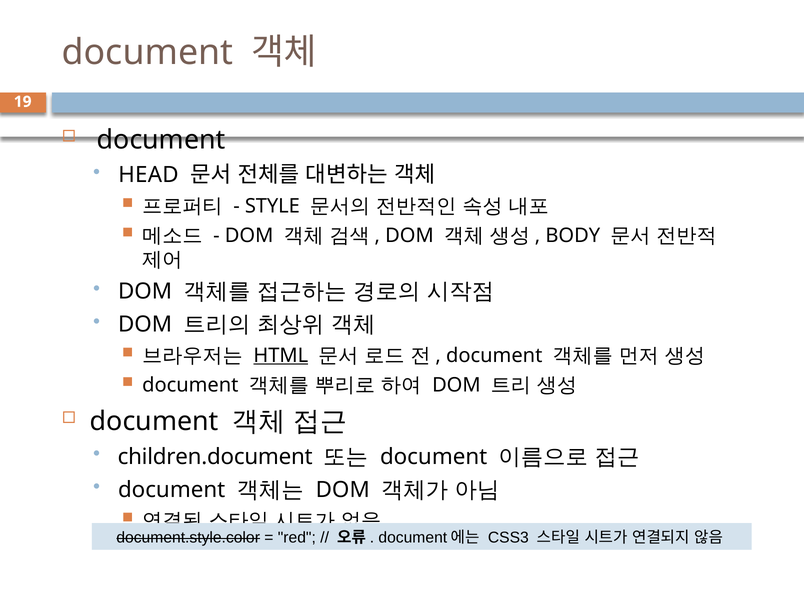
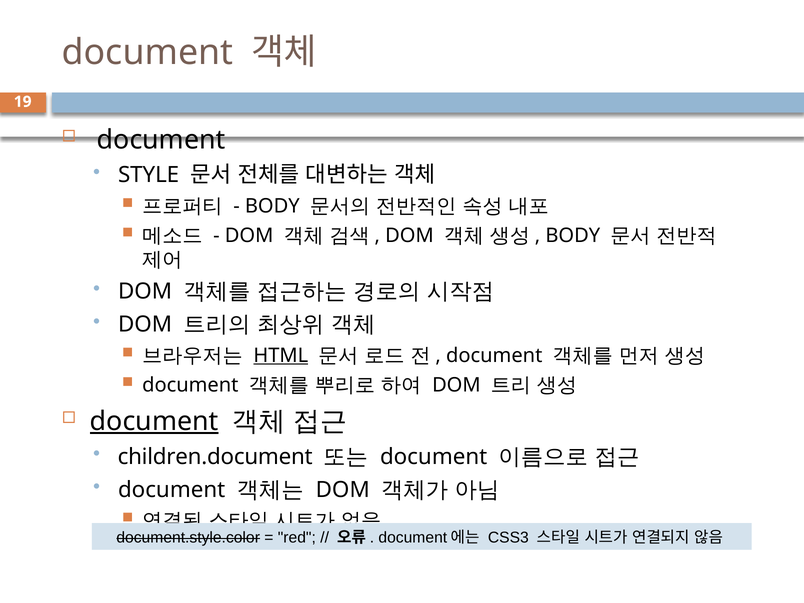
HEAD: HEAD -> STYLE (149, 175)
STYLE: STYLE -> BODY (272, 206)
document underline: none -> present (154, 422)
